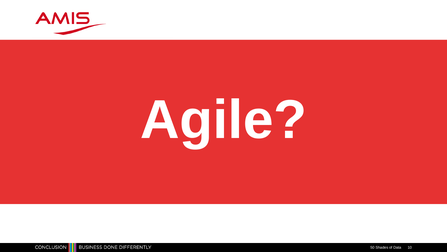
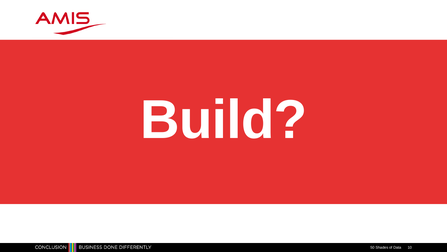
Agile: Agile -> Build (224, 120)
